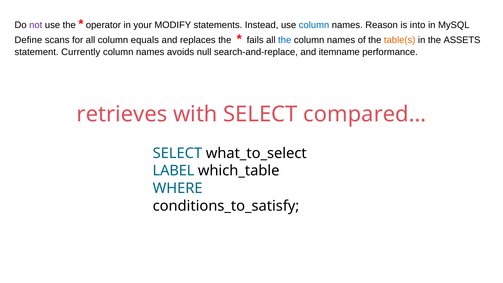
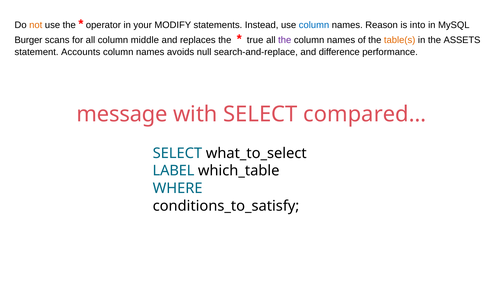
not colour: purple -> orange (36, 25)
Define: Define -> Burger (28, 40)
equals: equals -> middle (145, 40)
fails: fails -> true (255, 40)
the colour: blue -> purple (285, 40)
Currently: Currently -> Accounts (81, 52)
itemname: itemname -> difference (339, 52)
retrieves: retrieves -> message (122, 114)
